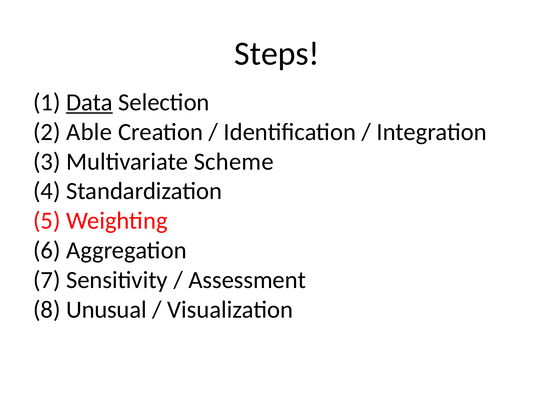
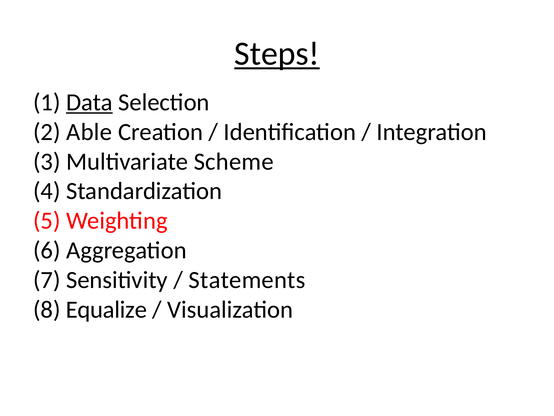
Steps underline: none -> present (277, 54)
Assessment: Assessment -> Statements (247, 280)
Unusual: Unusual -> Equalize (106, 309)
